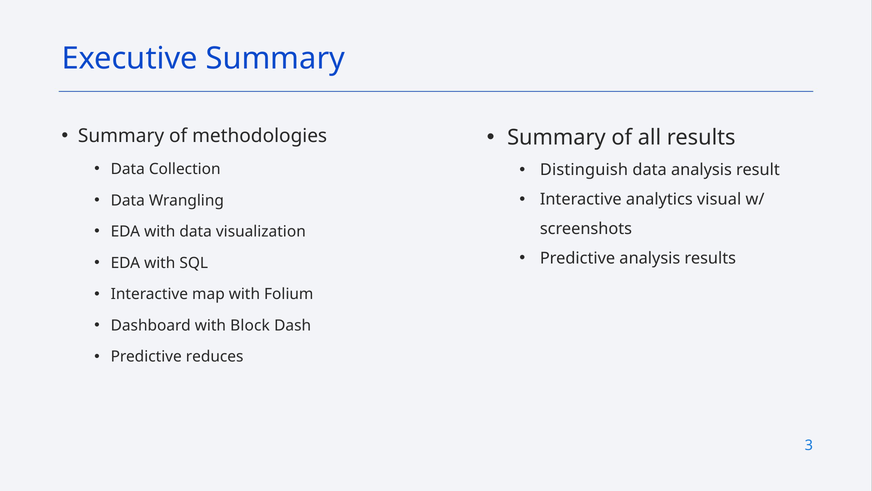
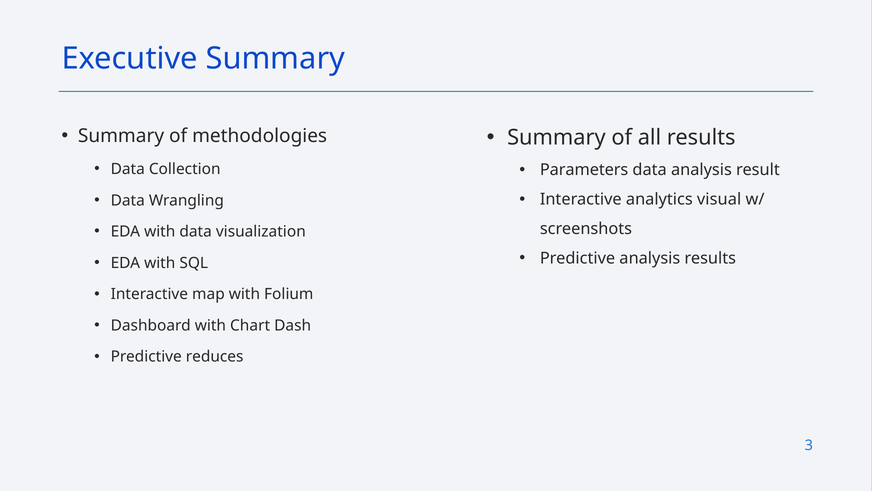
Distinguish: Distinguish -> Parameters (584, 170)
Block: Block -> Chart (250, 325)
